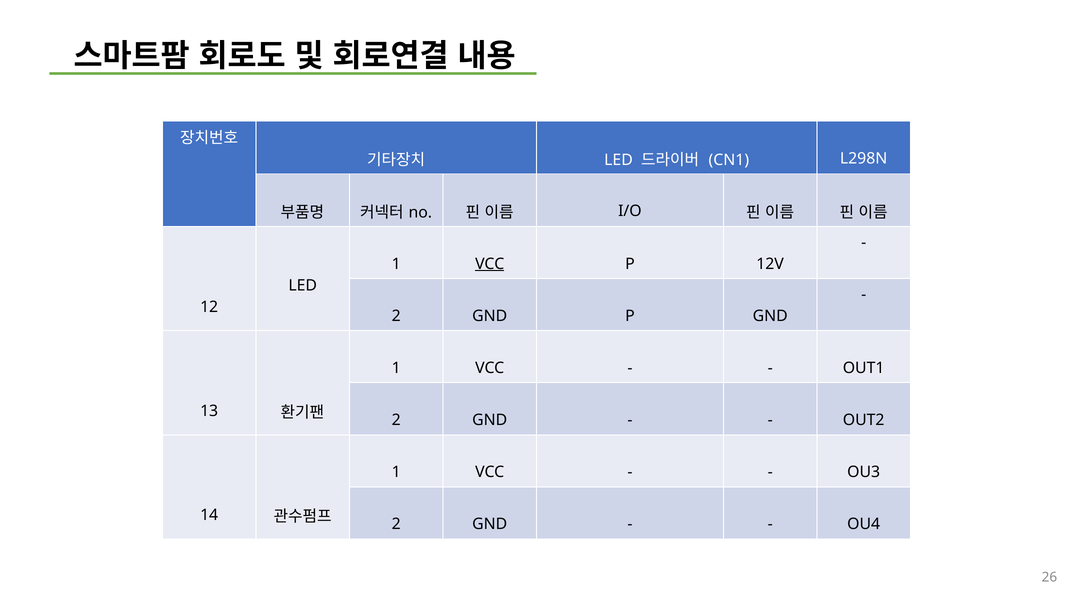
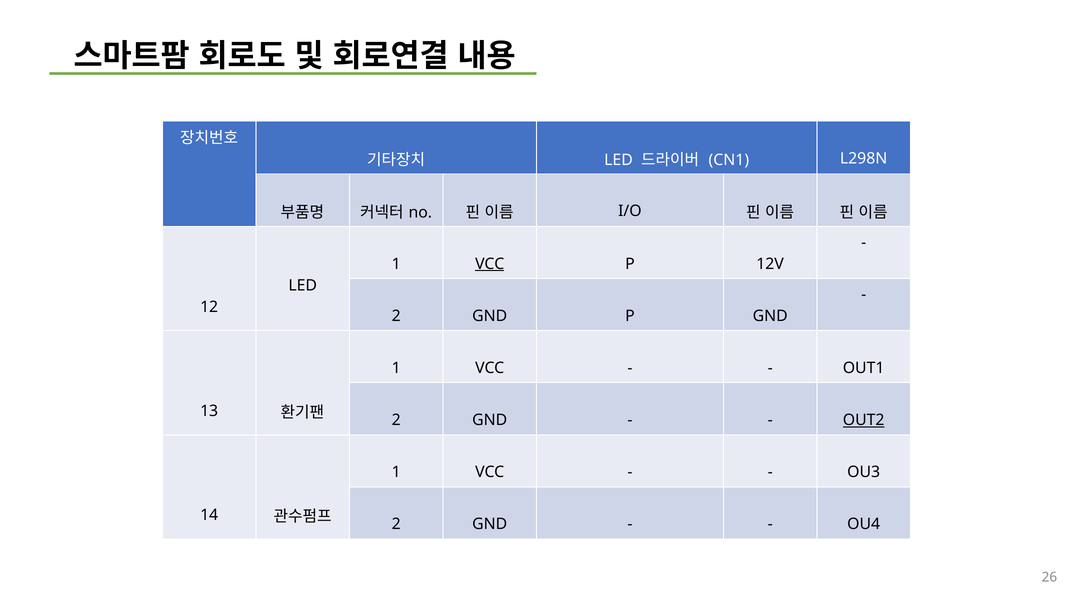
OUT2 underline: none -> present (864, 420)
